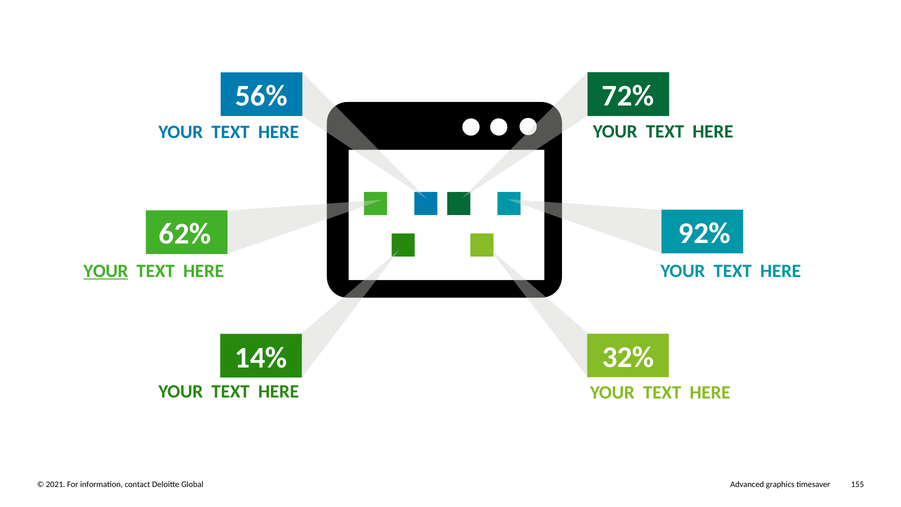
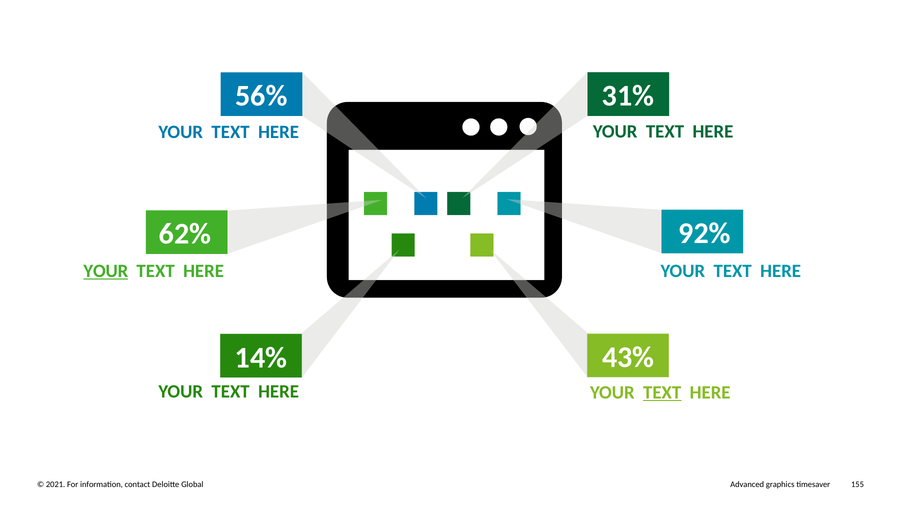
72%: 72% -> 31% (628, 96)
32%: 32% -> 43% (628, 357)
TEXT underline: none -> present (662, 392)
